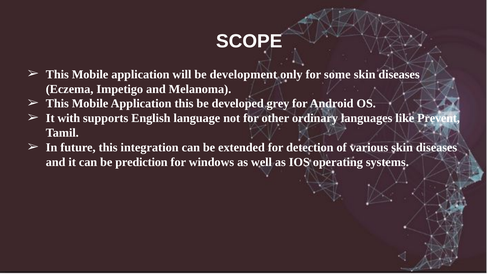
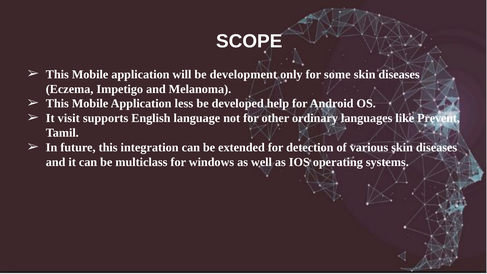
Application this: this -> less (184, 104)
grey: grey -> help (278, 104)
with: with -> visit (69, 118)
prediction: prediction -> multiclass (141, 162)
